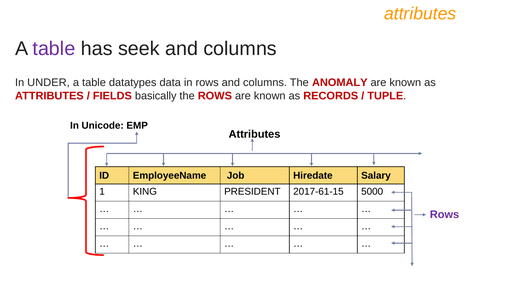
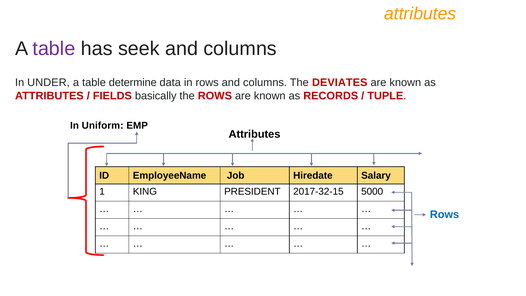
datatypes: datatypes -> determine (133, 83)
ANOMALY: ANOMALY -> DEVIATES (340, 83)
Unicode: Unicode -> Uniform (103, 125)
2017-61-15: 2017-61-15 -> 2017-32-15 (318, 192)
Rows colour: purple -> blue (445, 215)
